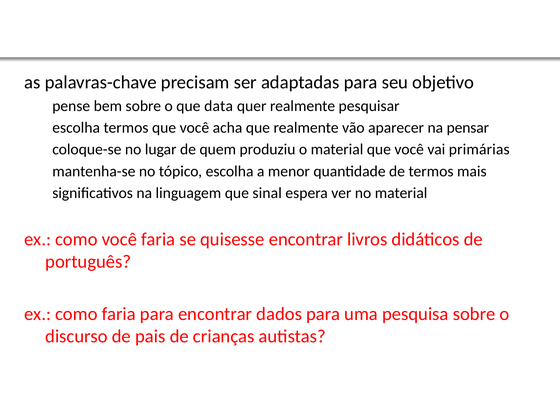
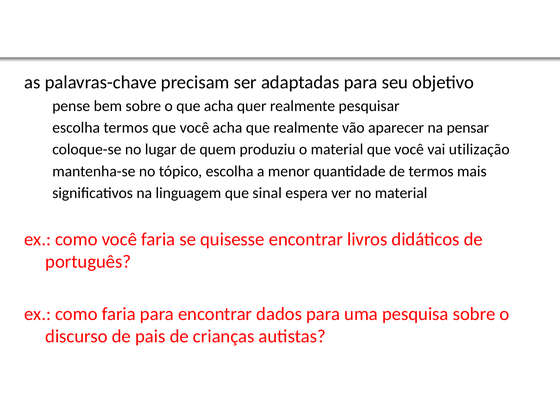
que data: data -> acha (219, 106)
primárias: primárias -> utilização (479, 149)
